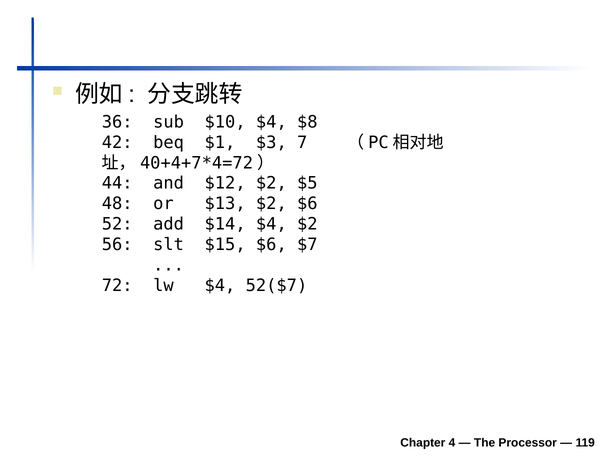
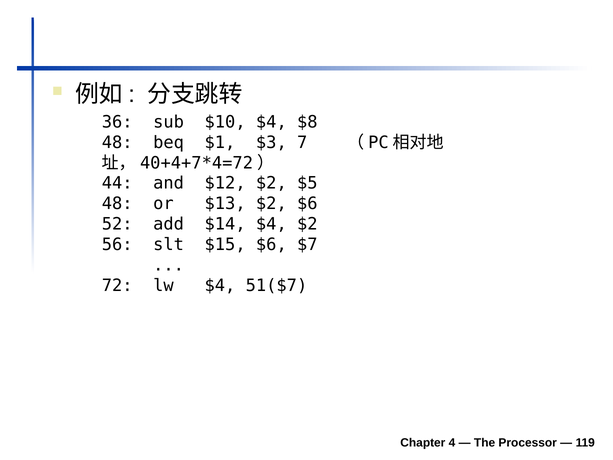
42: 42 -> 48 (117, 142)
52($7: 52($7 -> 51($7 (276, 285)
